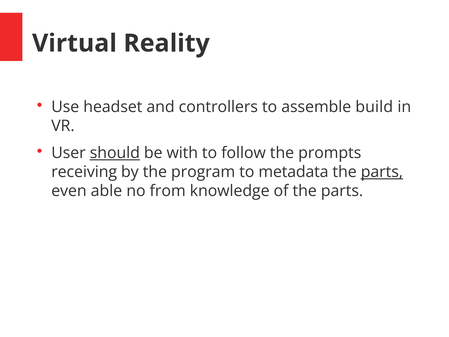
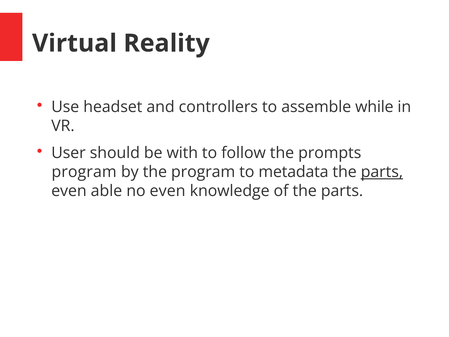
build: build -> while (374, 107)
should underline: present -> none (115, 153)
receiving: receiving -> program (84, 172)
no from: from -> even (168, 191)
